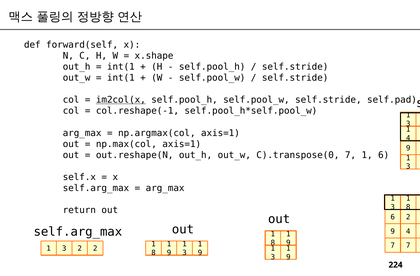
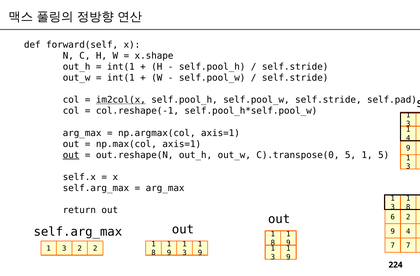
out underline: none -> present (71, 155)
C).transpose(0 7: 7 -> 5 (350, 155)
6: 6 -> 5 (384, 155)
